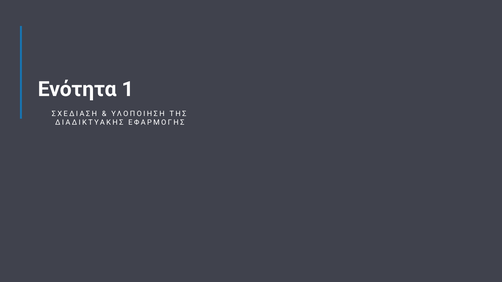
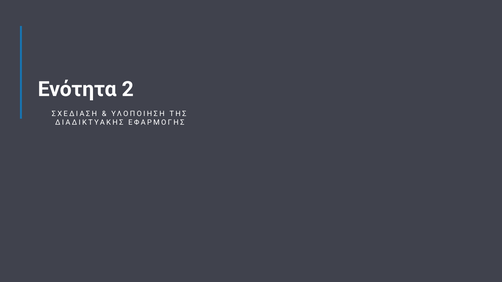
1: 1 -> 2 (128, 89)
